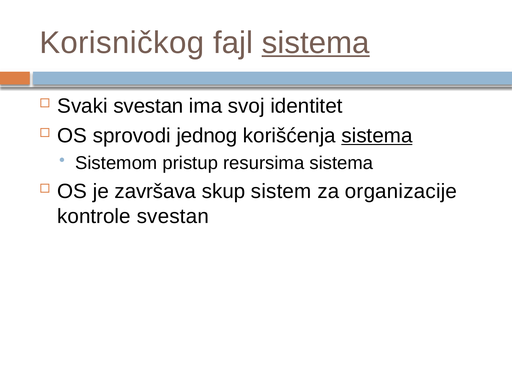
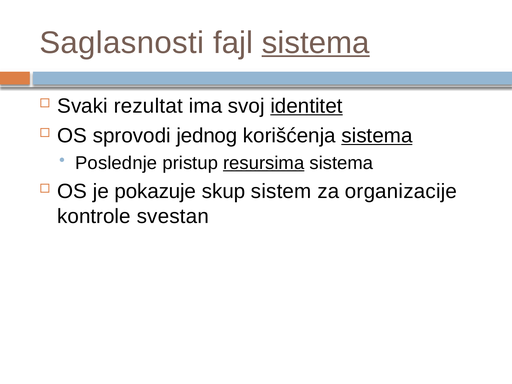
Korisničkog: Korisničkog -> Saglasnosti (122, 43)
Svaki svestan: svestan -> rezultat (148, 106)
identitet underline: none -> present (306, 106)
Sistemom: Sistemom -> Poslednje (116, 163)
resursima underline: none -> present (264, 163)
završava: završava -> pokazuje (155, 191)
